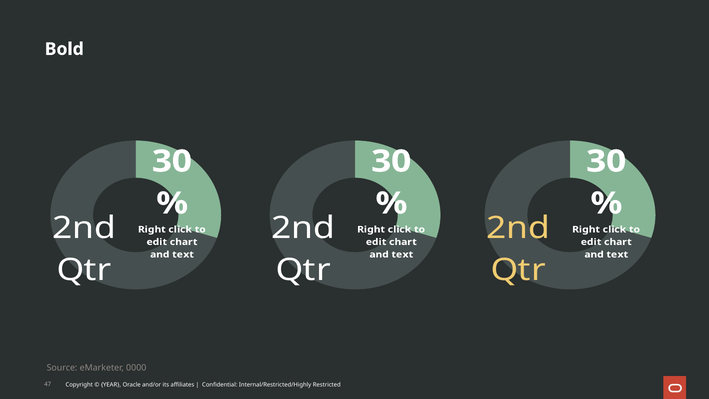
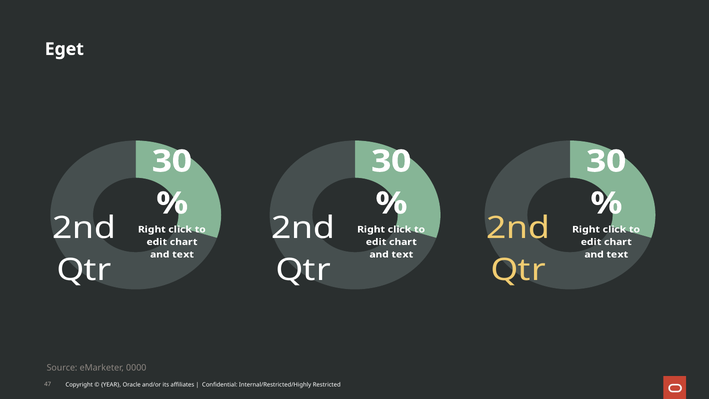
Bold: Bold -> Eget (64, 49)
